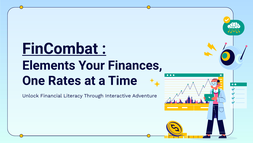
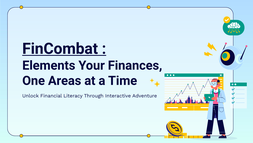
Rates: Rates -> Areas (65, 80)
